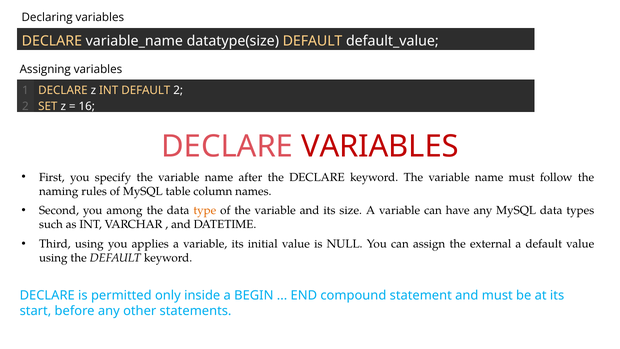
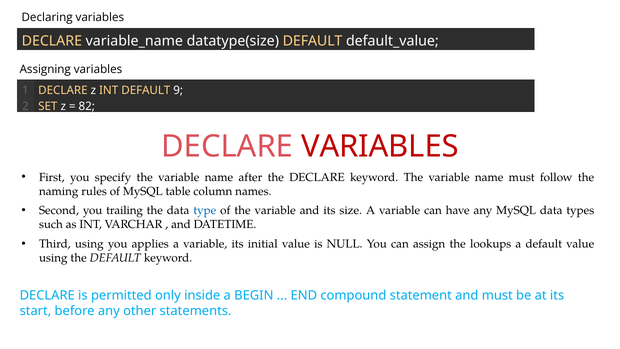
DEFAULT 2: 2 -> 9 (178, 90)
16: 16 -> 82 (87, 106)
among: among -> trailing (125, 210)
type colour: orange -> blue (205, 210)
external: external -> lookups (491, 244)
